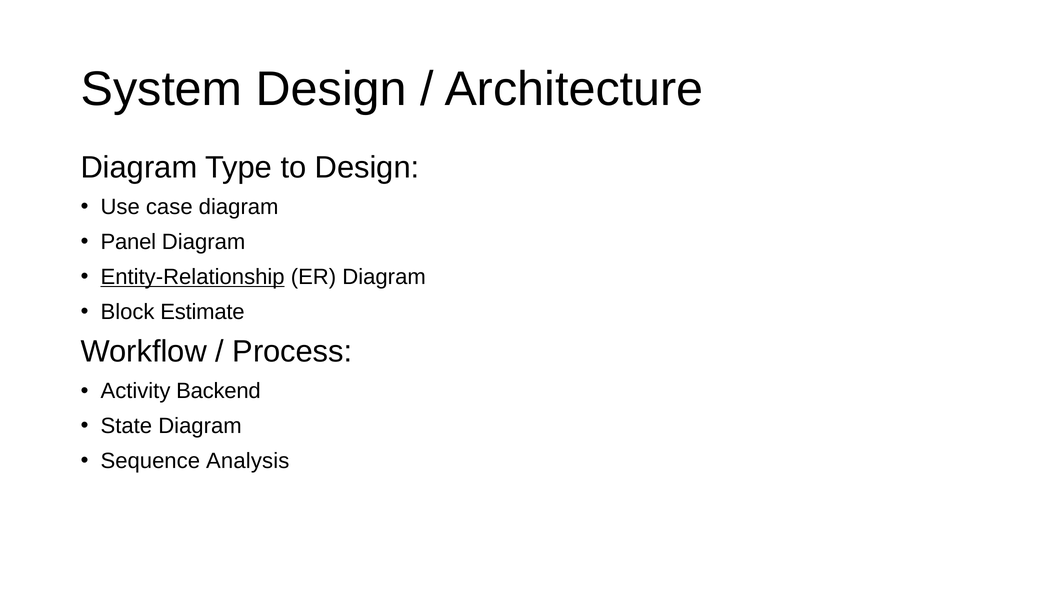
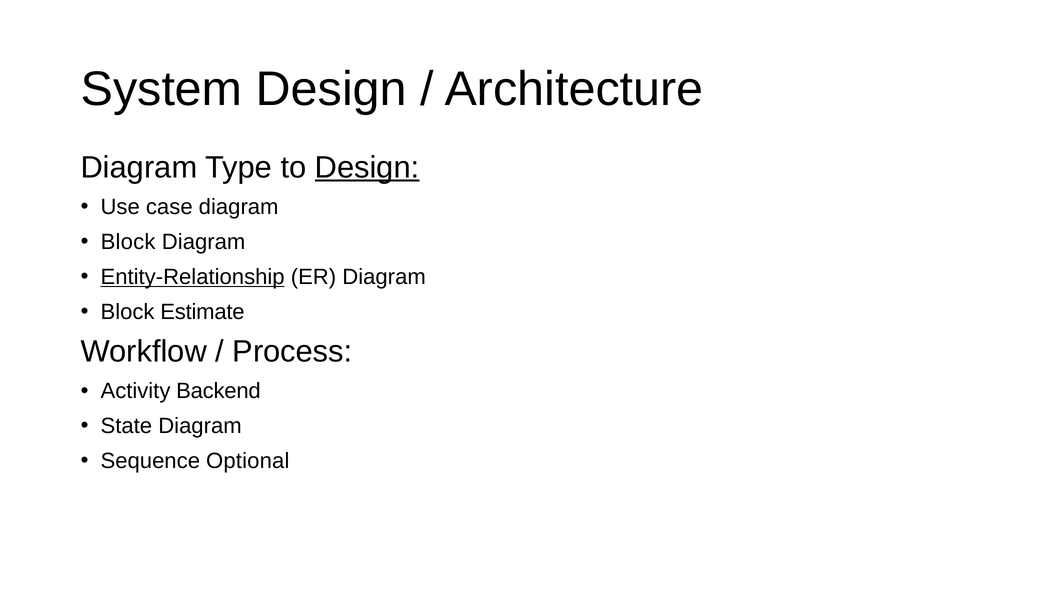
Design underline: none -> present (367, 167)
Panel: Panel -> Block (128, 242)
Analysis: Analysis -> Optional (248, 461)
